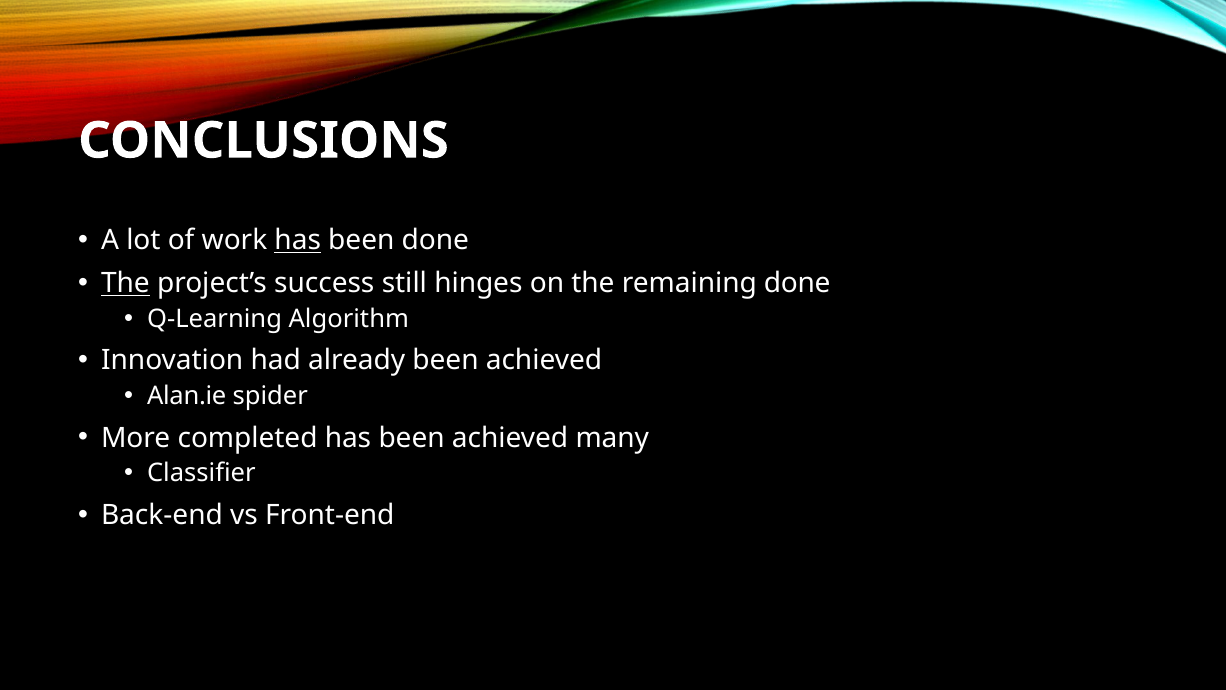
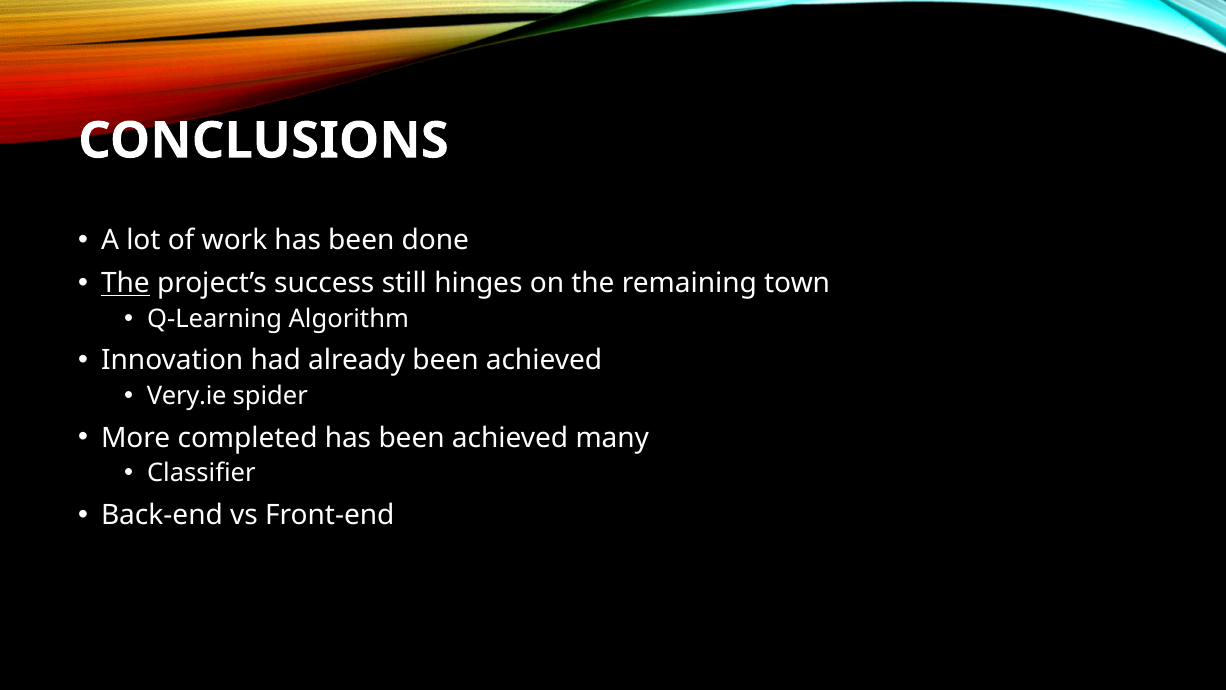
has underline: present -> none (298, 240)
remaining done: done -> town (797, 283)
Alan.ie: Alan.ie -> Very.ie (187, 396)
